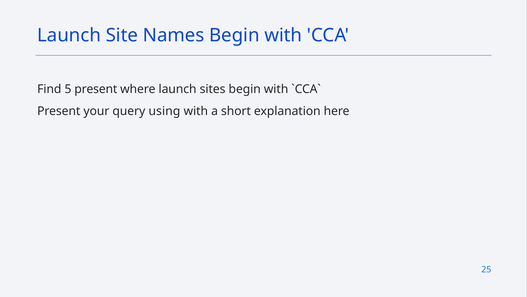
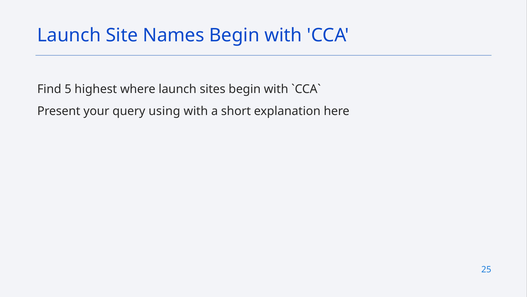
5 present: present -> highest (96, 89)
